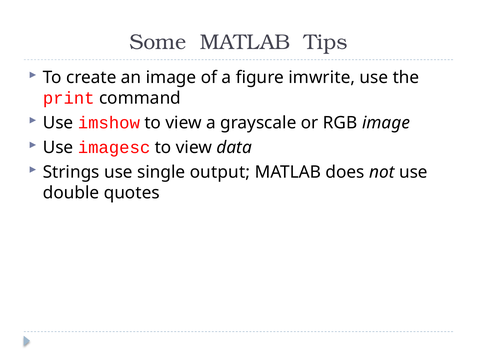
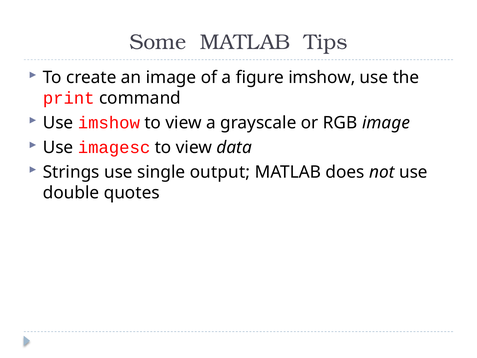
figure imwrite: imwrite -> imshow (322, 77)
